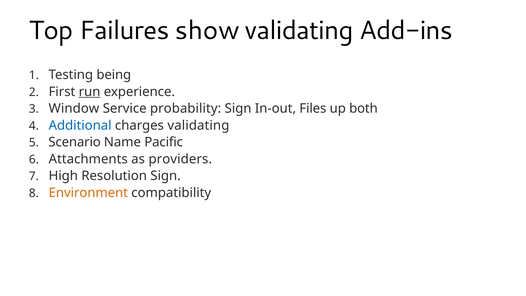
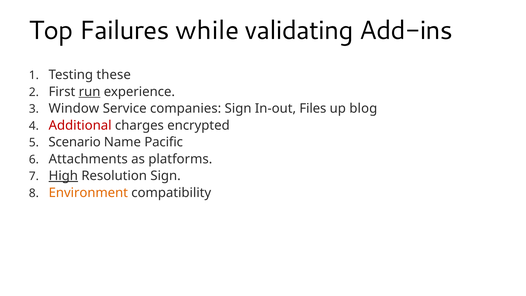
show: show -> while (207, 30)
being: being -> these (114, 75)
probability: probability -> companies (186, 109)
both: both -> blog (363, 109)
Additional colour: blue -> red (80, 125)
charges validating: validating -> encrypted (198, 125)
providers: providers -> platforms (180, 159)
High underline: none -> present (63, 176)
